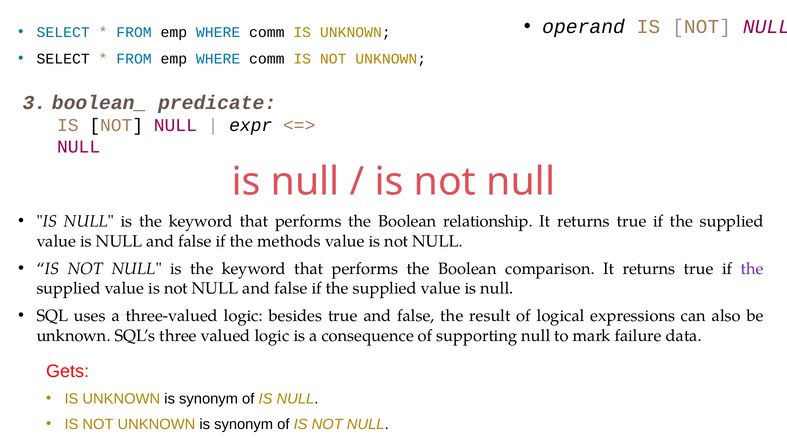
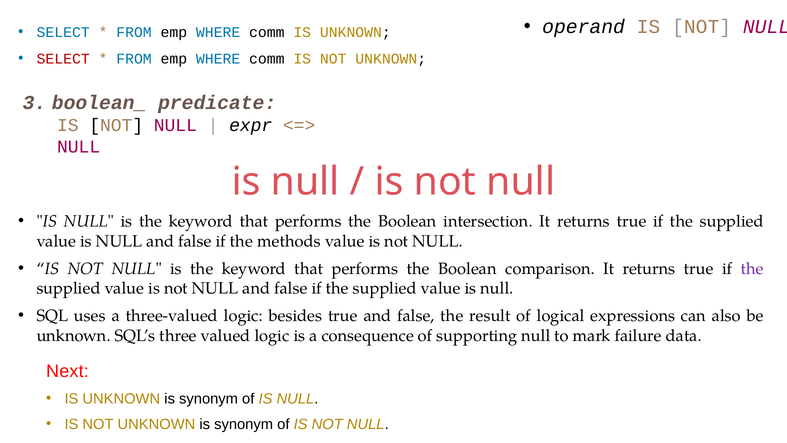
SELECT colour: black -> red (63, 59)
relationship: relationship -> intersection (488, 221)
Gets: Gets -> Next (67, 371)
